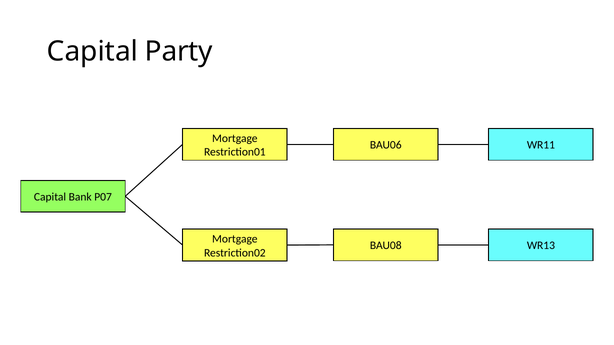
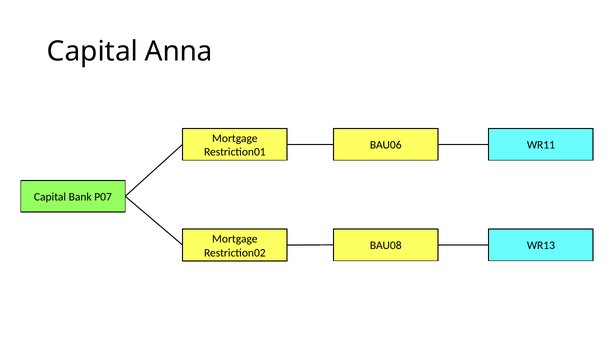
Party: Party -> Anna (179, 52)
